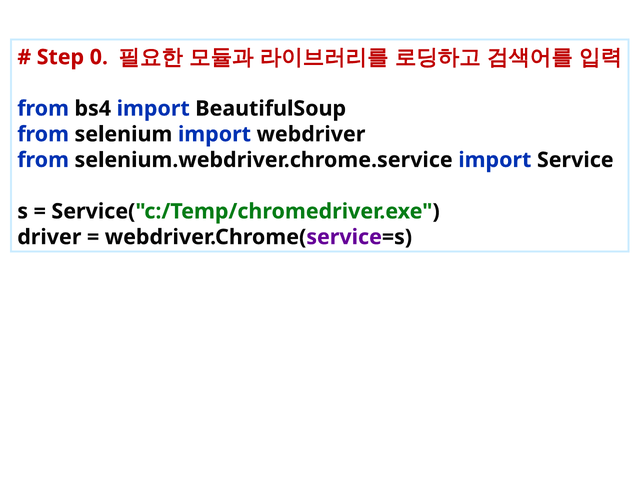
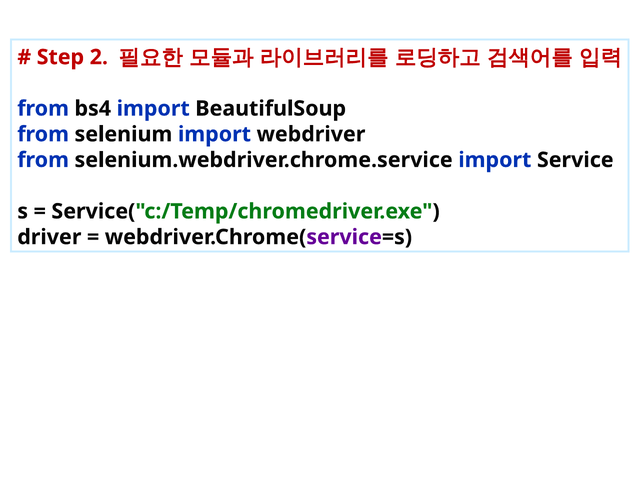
0: 0 -> 2 (99, 57)
